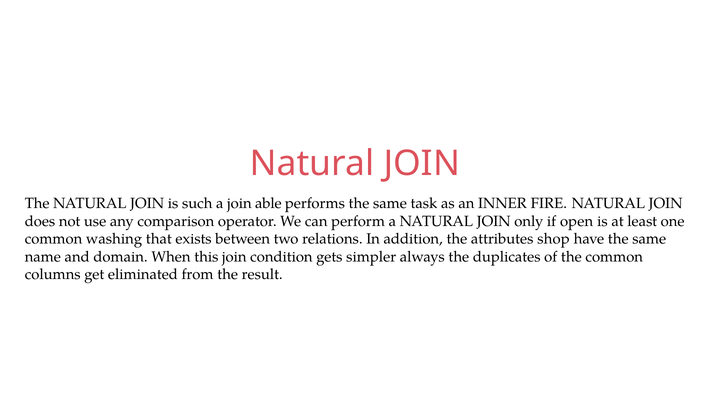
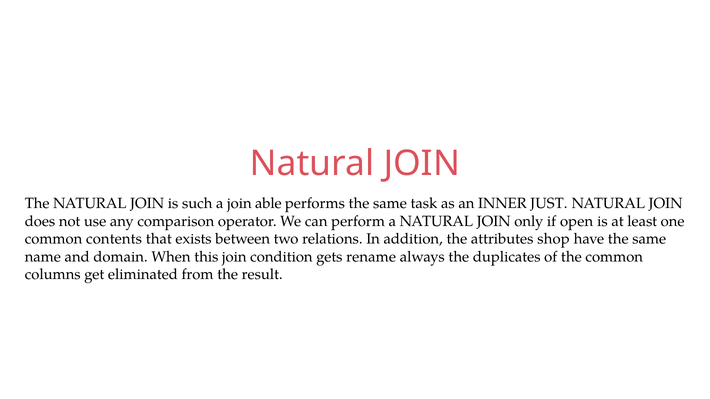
FIRE: FIRE -> JUST (549, 204)
washing: washing -> contents (114, 239)
simpler: simpler -> rename (371, 257)
